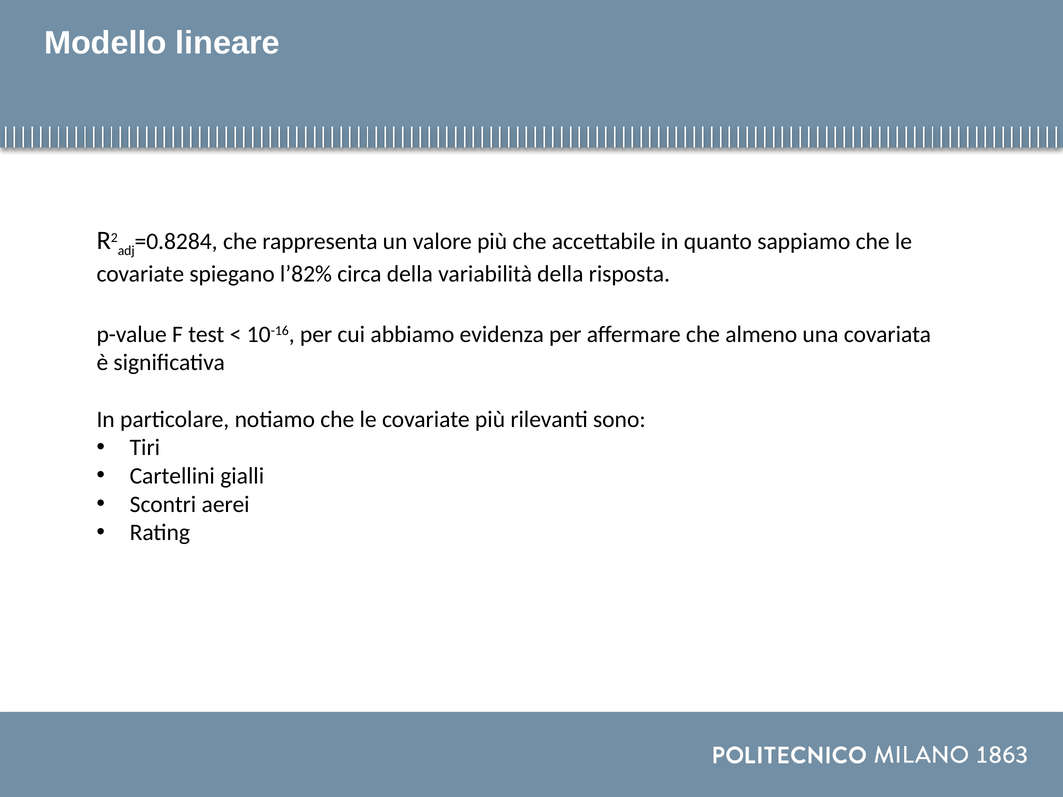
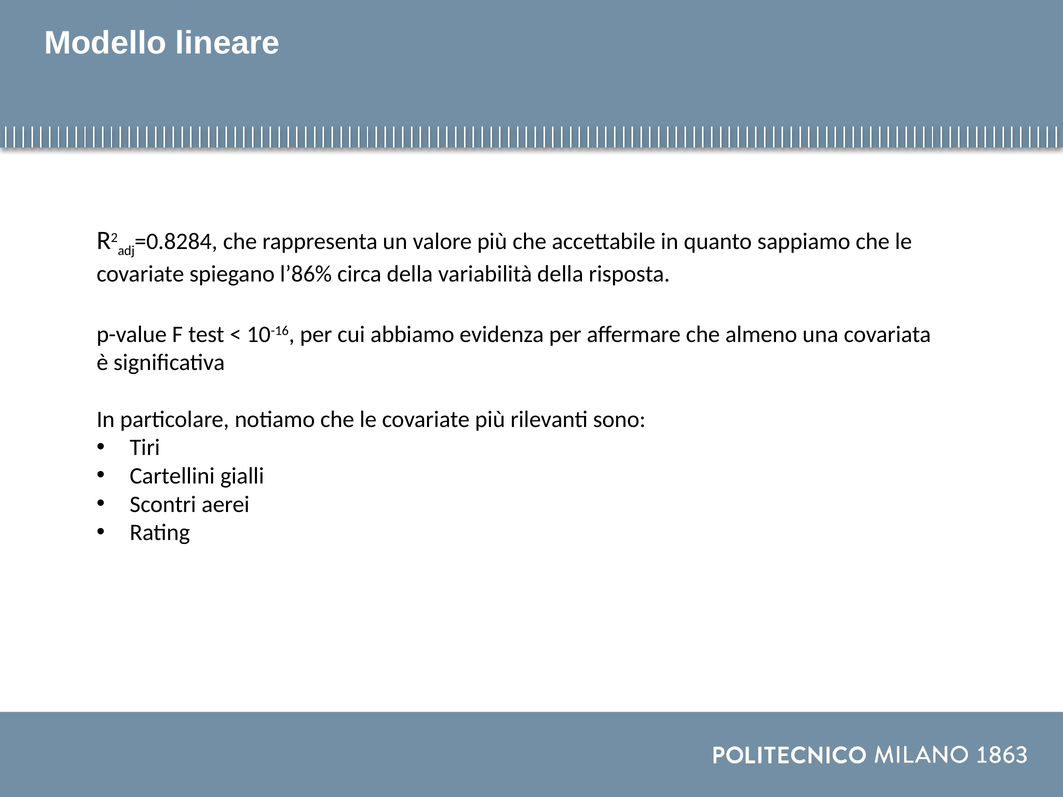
l’82%: l’82% -> l’86% (306, 274)
